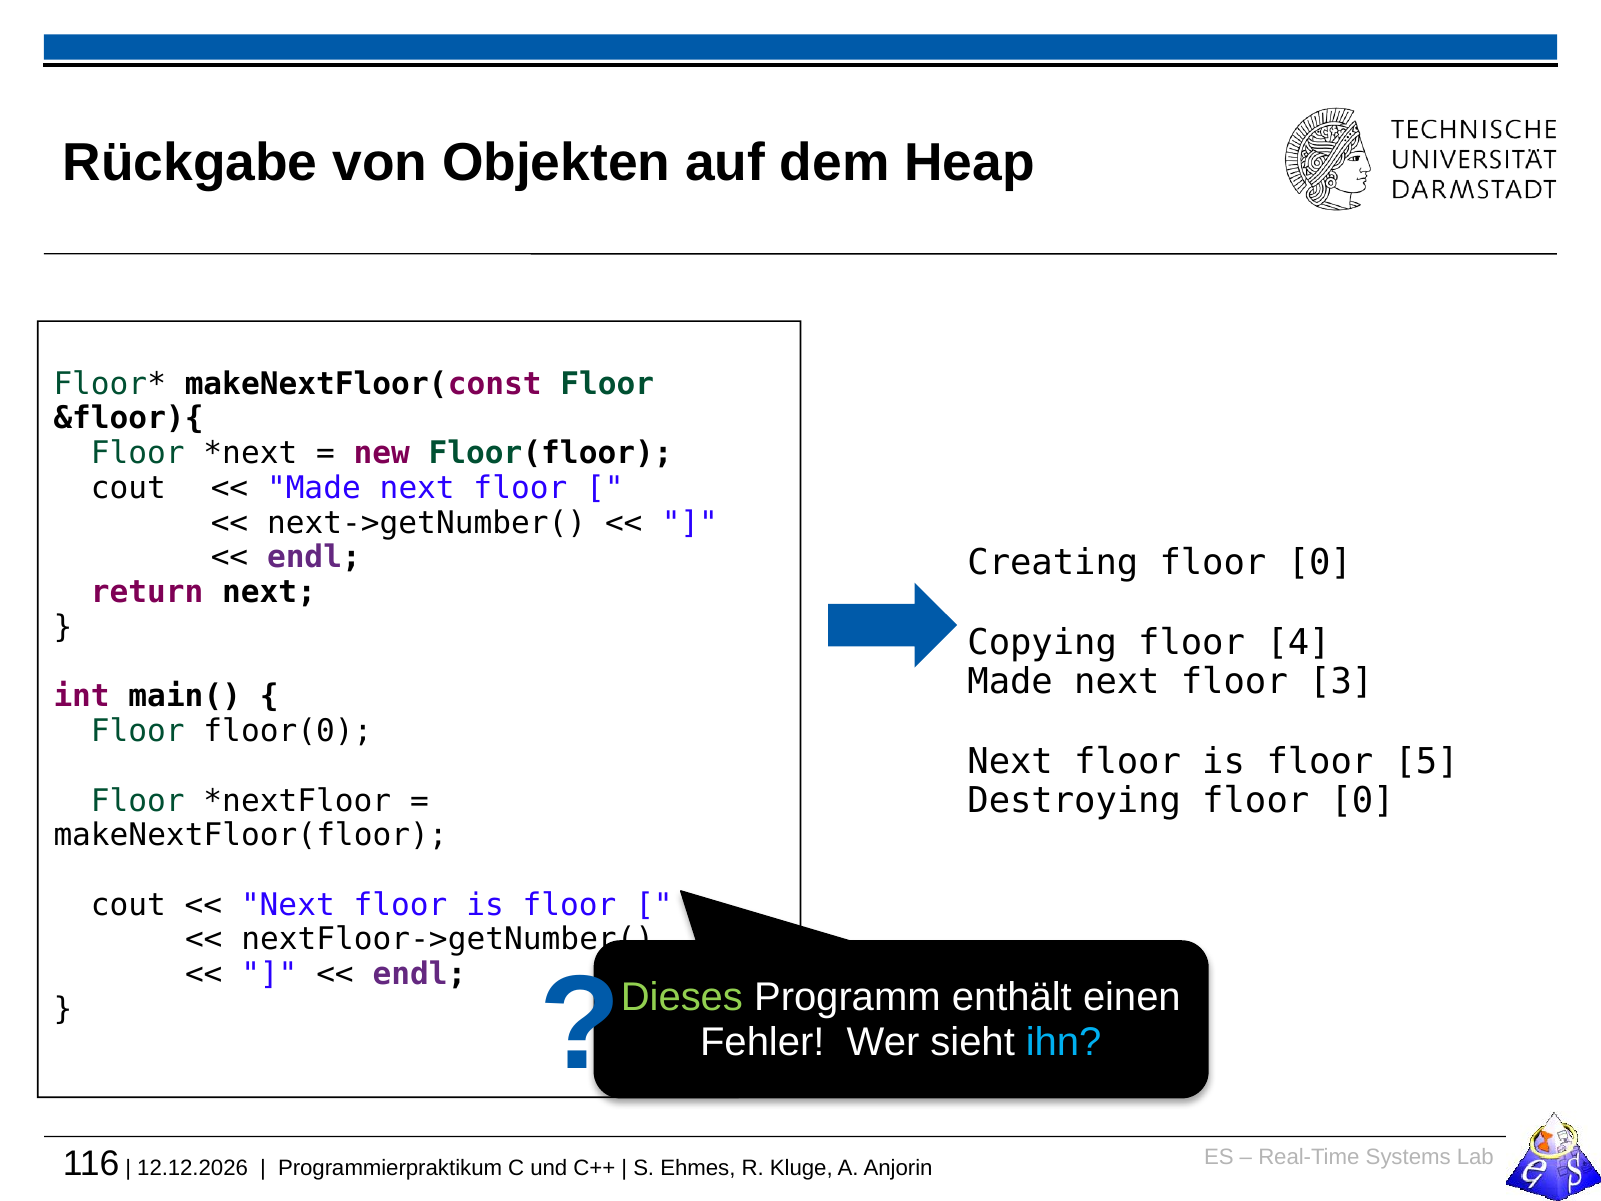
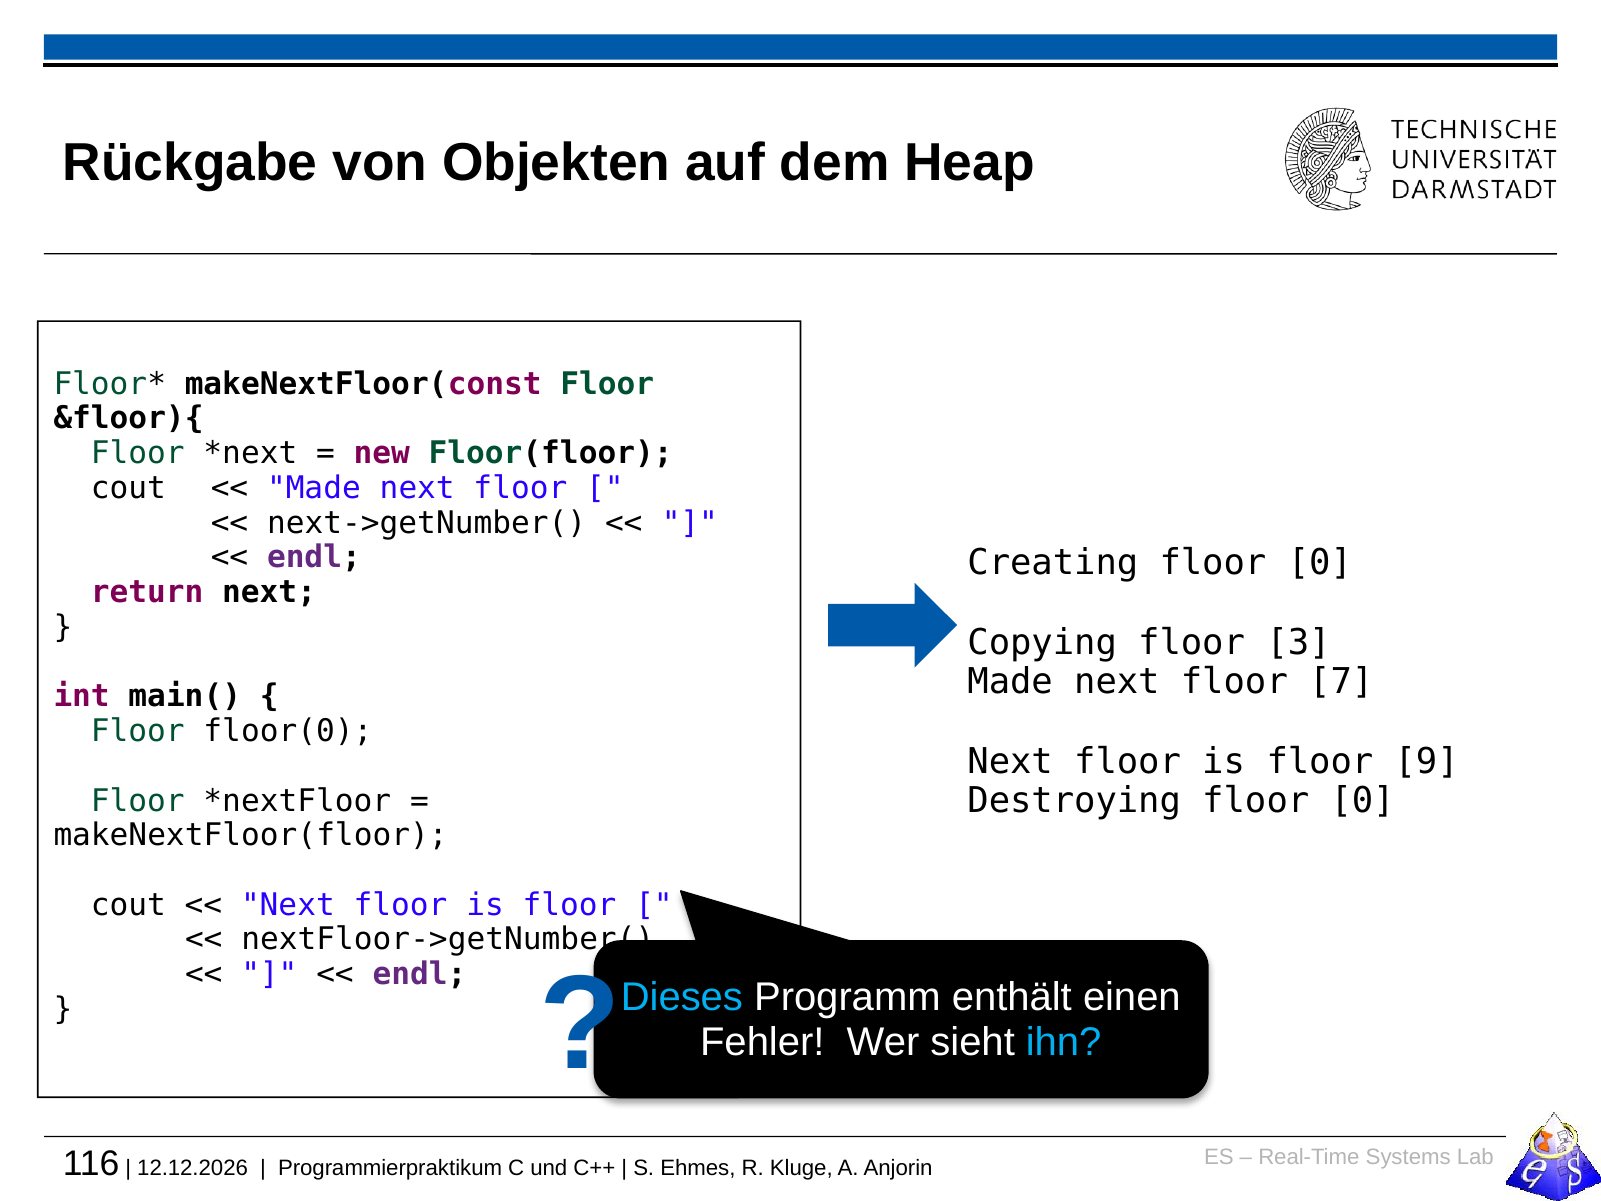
4: 4 -> 3 (1299, 642)
3: 3 -> 7 (1341, 682)
5: 5 -> 9 (1427, 761)
Dieses colour: light green -> light blue (682, 997)
